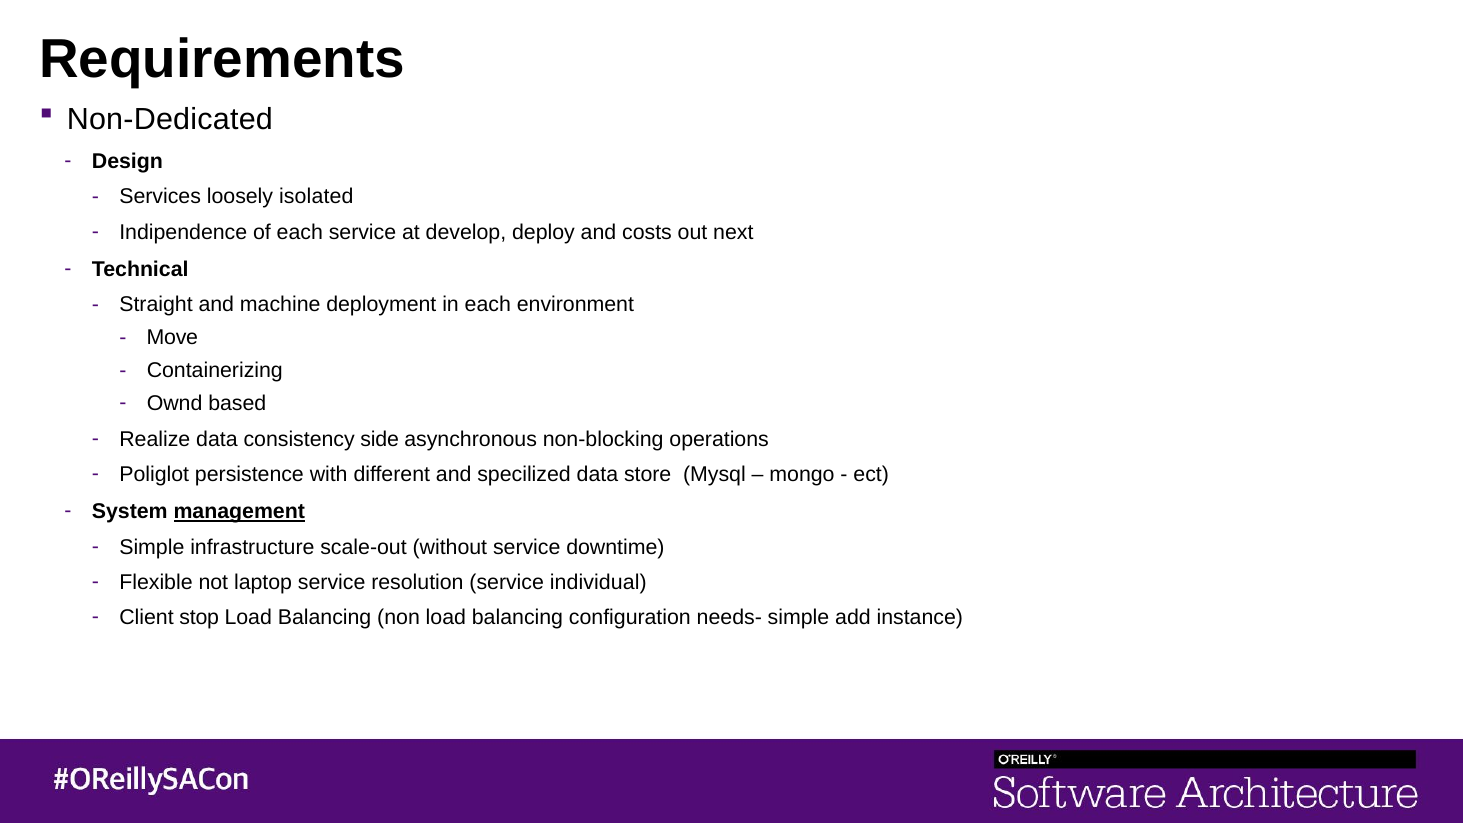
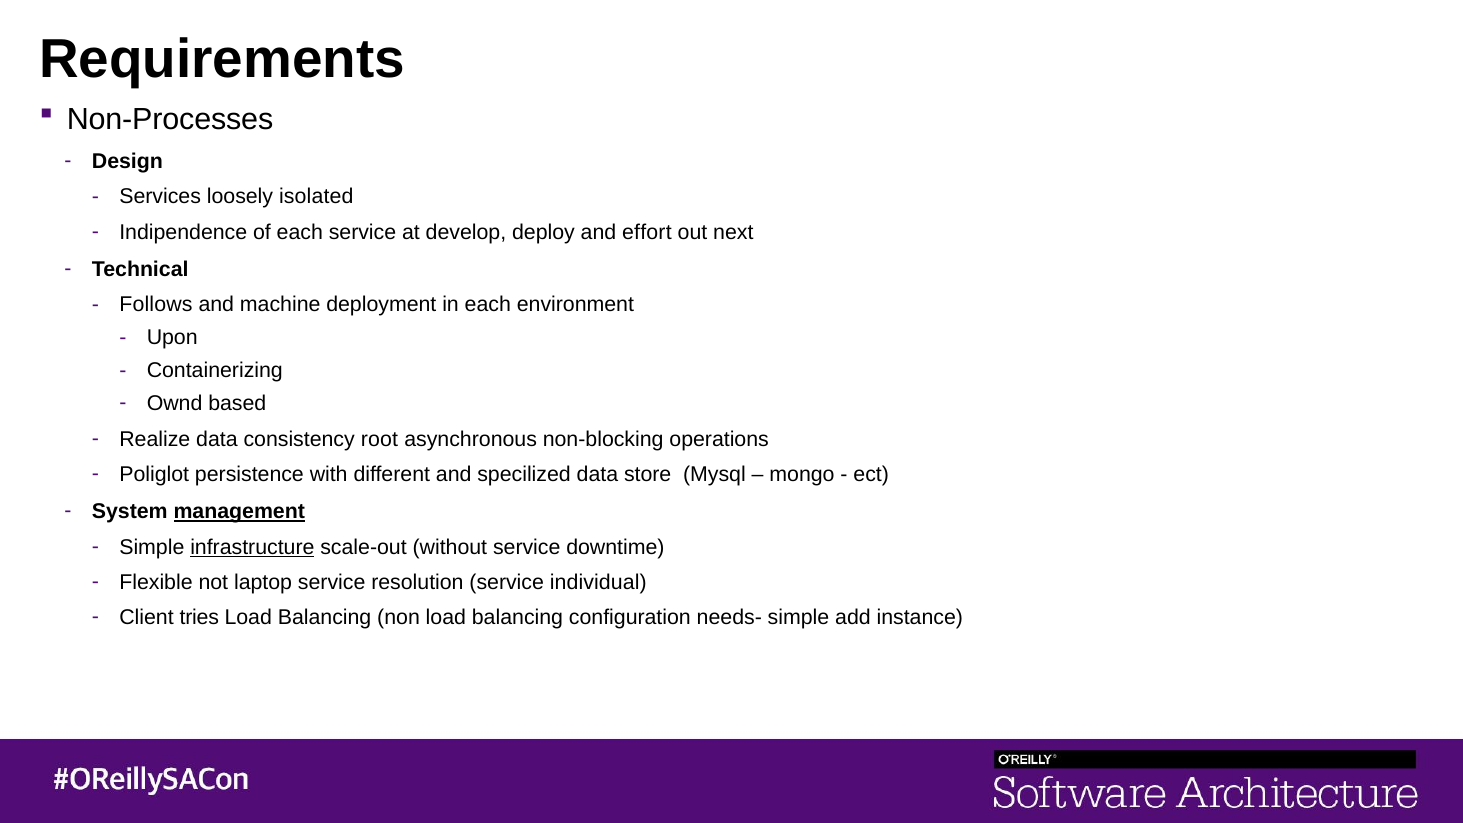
Non-Dedicated: Non-Dedicated -> Non-Processes (170, 119)
costs: costs -> effort (647, 232)
Straight: Straight -> Follows (156, 305)
Move: Move -> Upon (172, 338)
side: side -> root (379, 439)
infrastructure underline: none -> present (252, 547)
stop: stop -> tries (199, 617)
